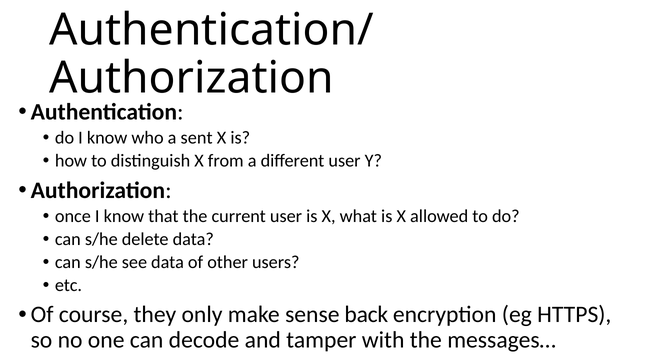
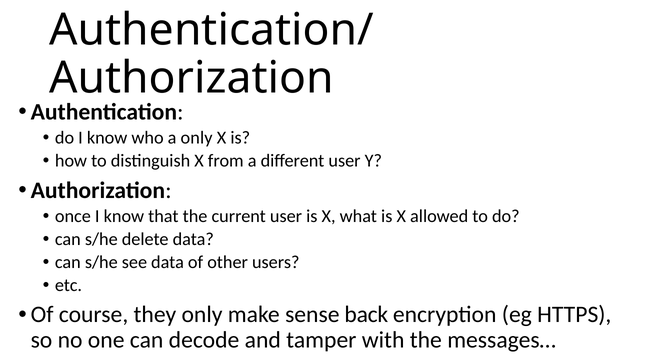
a sent: sent -> only (197, 138)
